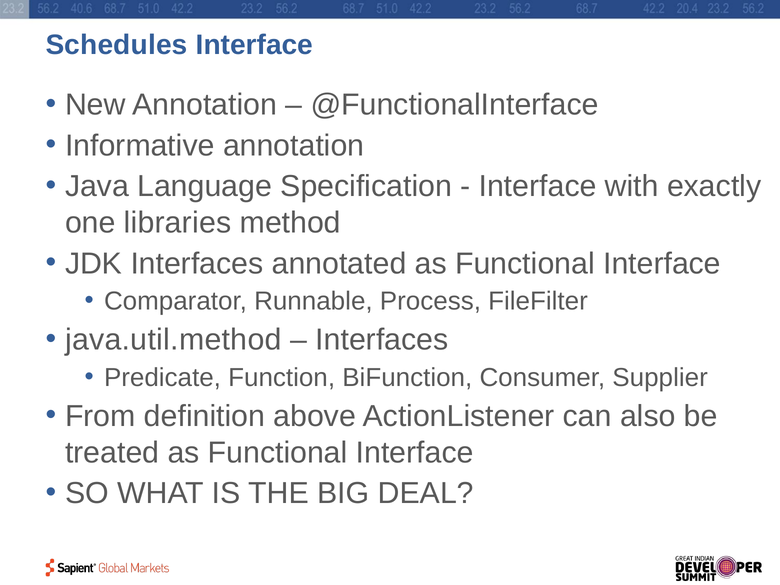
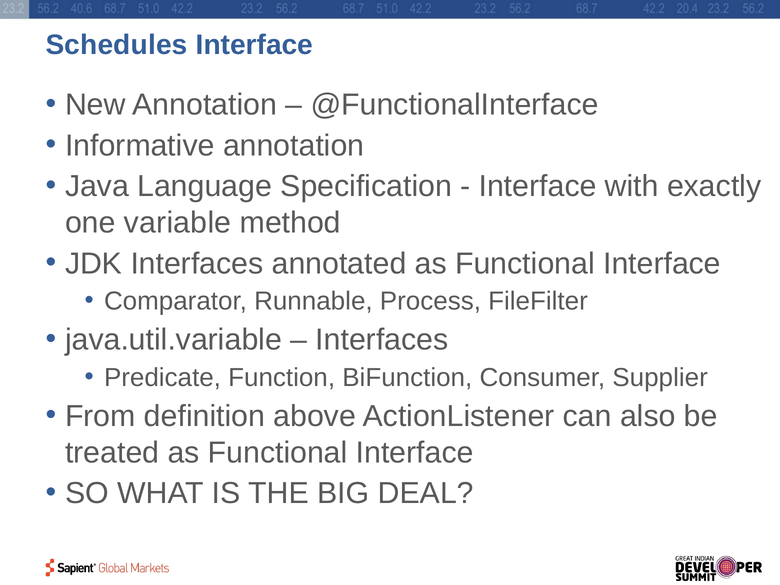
libraries: libraries -> variable (178, 223)
java.util.method: java.util.method -> java.util.variable (173, 340)
